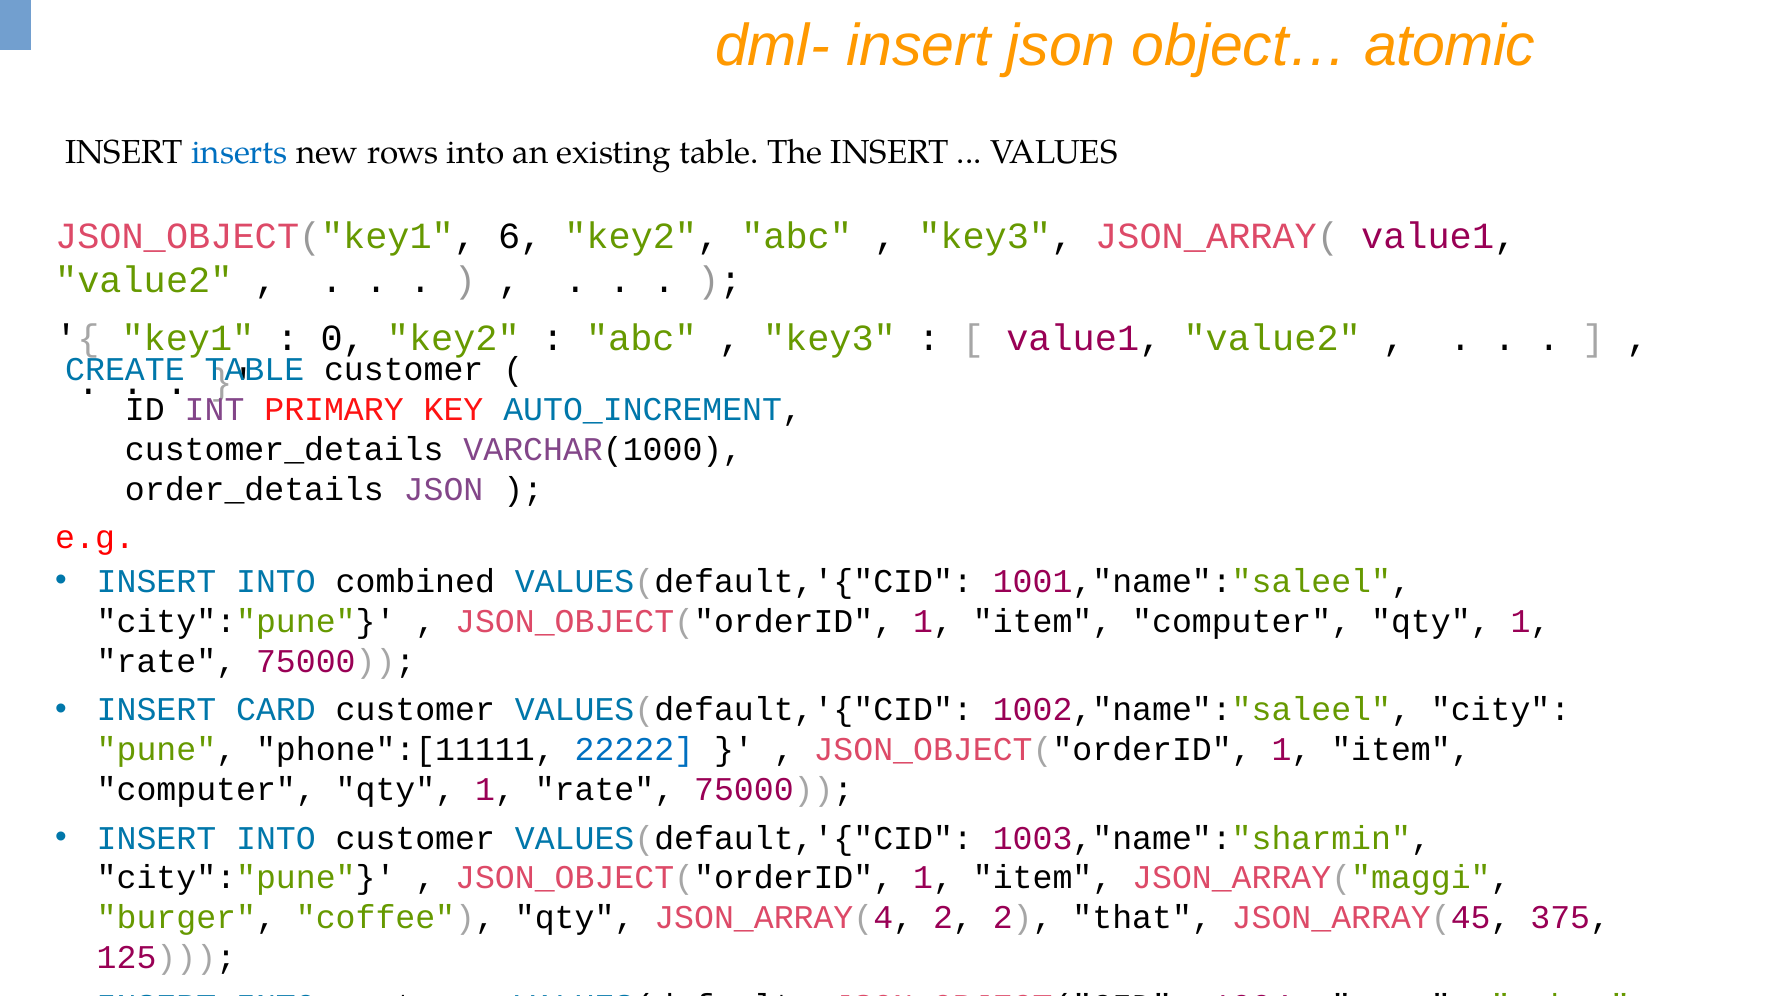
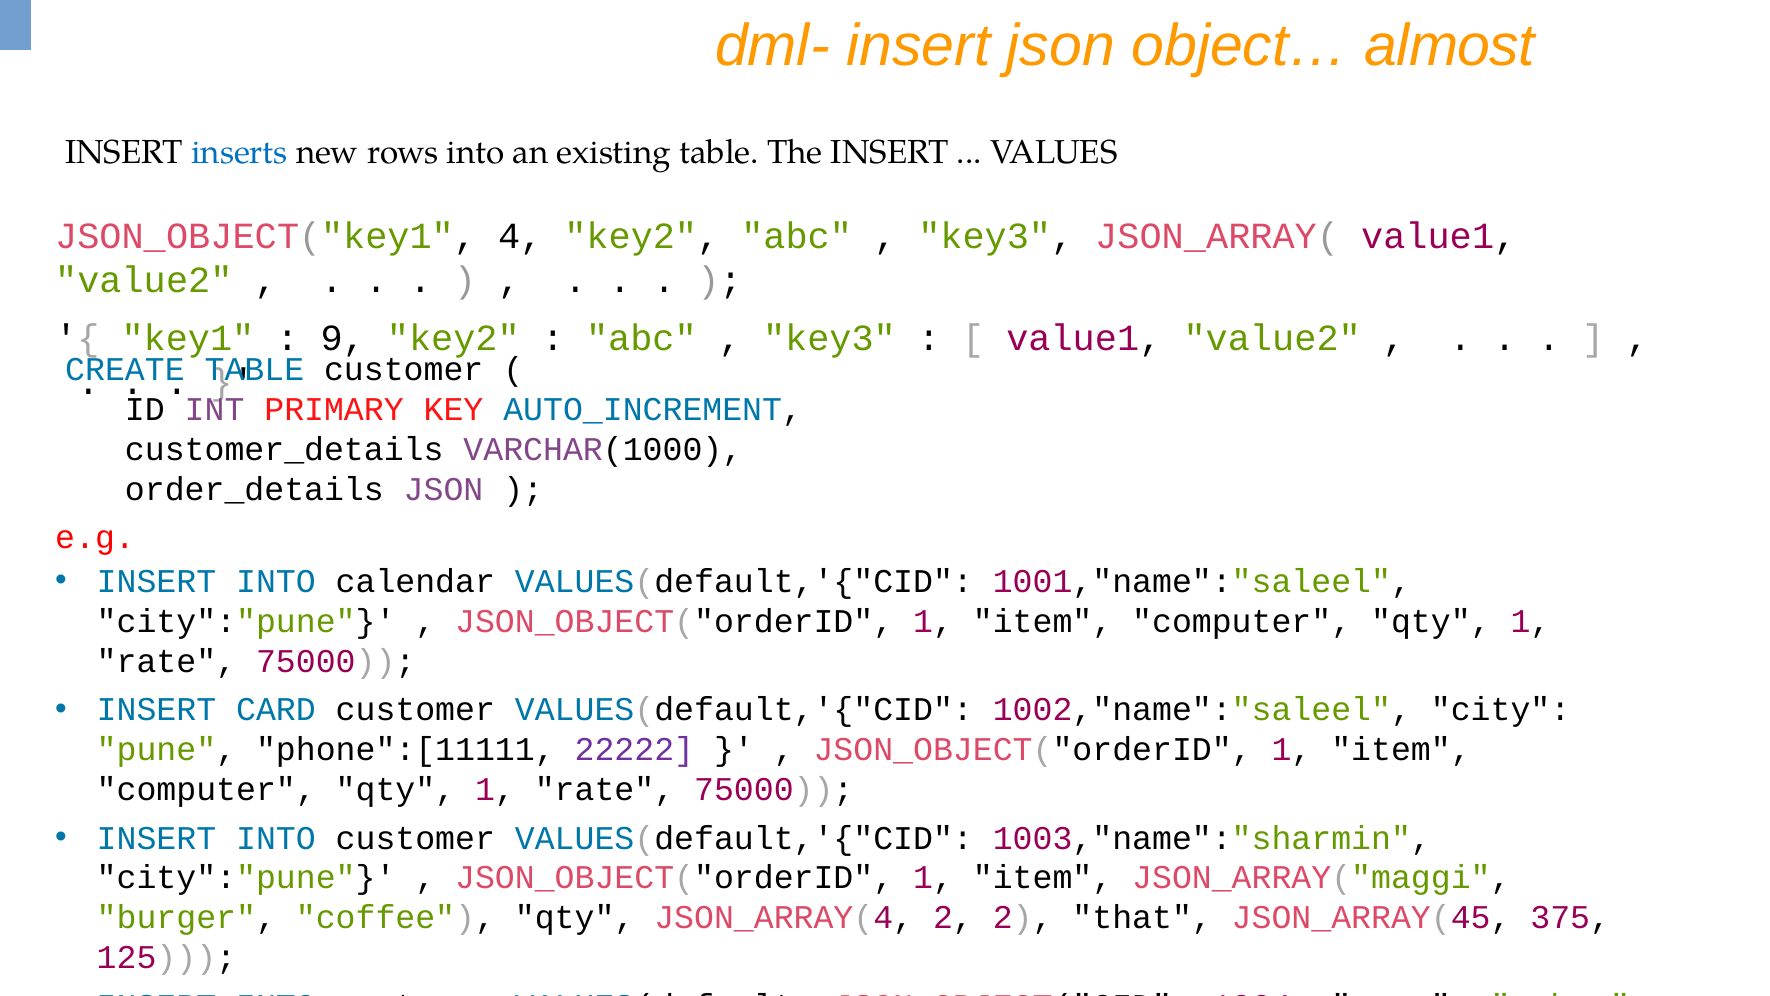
atomic: atomic -> almost (1450, 46)
6: 6 -> 4 (520, 236)
0: 0 -> 9 (343, 338)
combined: combined -> calendar (415, 581)
22222 colour: blue -> purple (634, 749)
